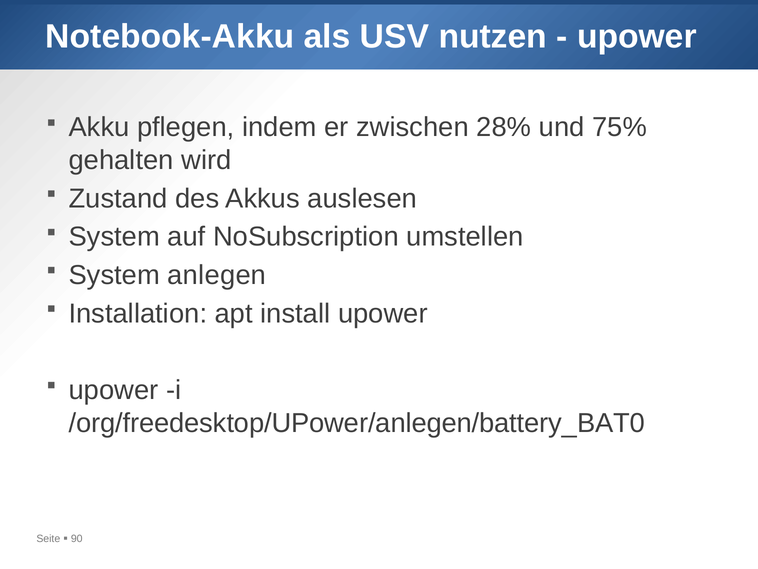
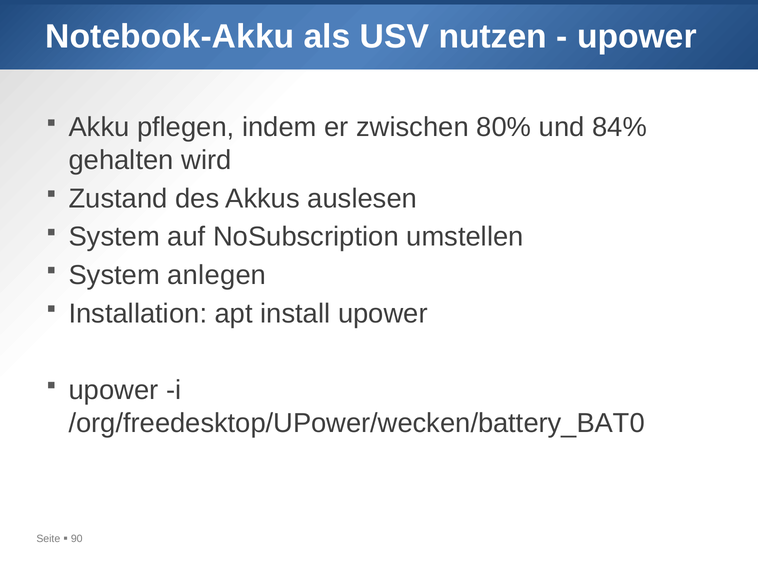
28%: 28% -> 80% (504, 127)
75%: 75% -> 84% (619, 127)
/org/freedesktop/UPower/anlegen/battery_BAT0: /org/freedesktop/UPower/anlegen/battery_BAT0 -> /org/freedesktop/UPower/wecken/battery_BAT0 (357, 423)
